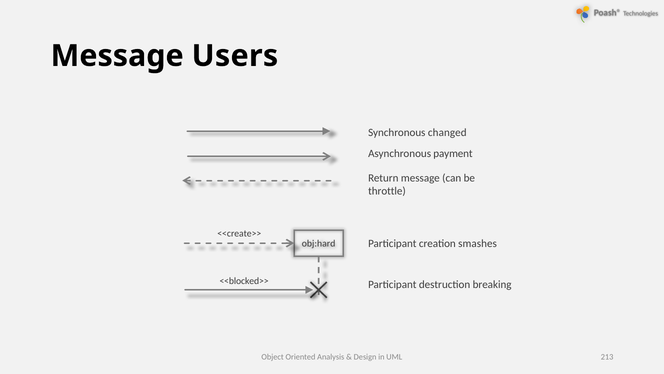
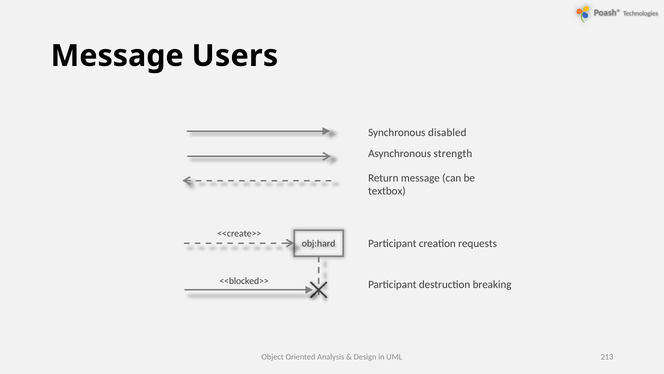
changed: changed -> disabled (447, 132)
payment: payment -> strength (453, 153)
throttle: throttle -> textbox (387, 191)
smashes: smashes -> requests (478, 243)
